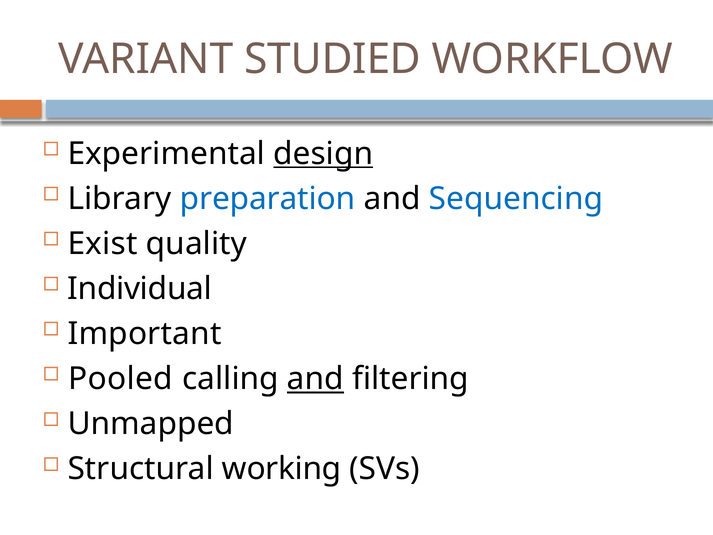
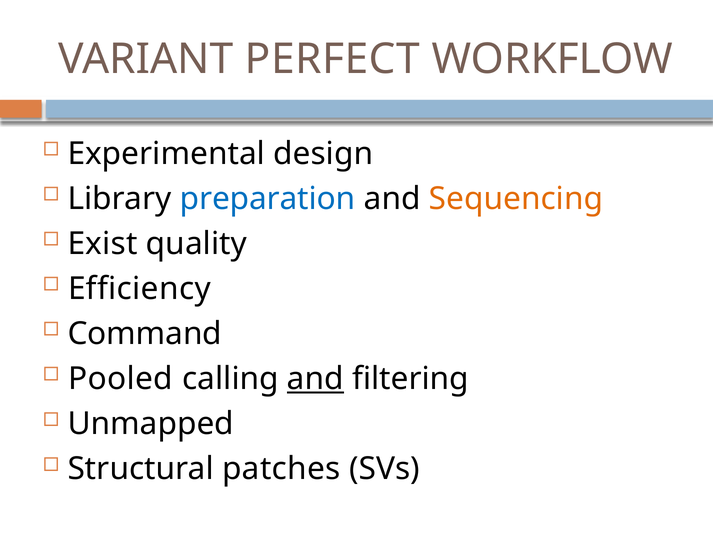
STUDIED: STUDIED -> PERFECT (332, 59)
design underline: present -> none (323, 154)
Sequencing colour: blue -> orange (516, 199)
Individual: Individual -> Efficiency (139, 288)
Important: Important -> Command (145, 333)
working: working -> patches (281, 468)
